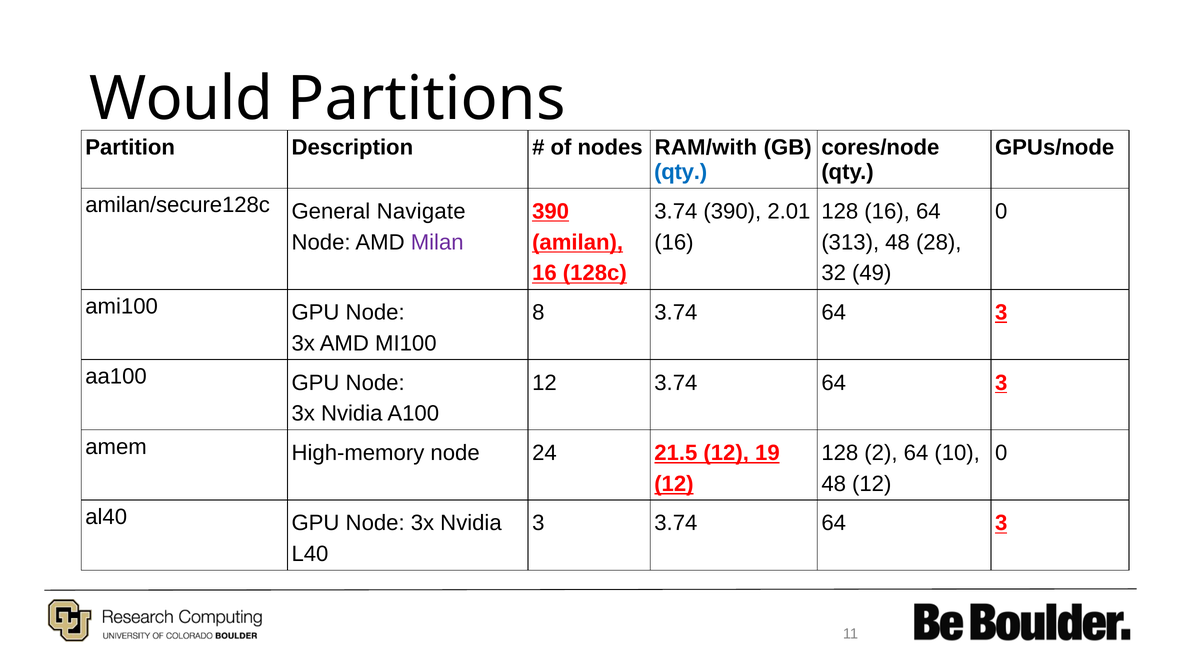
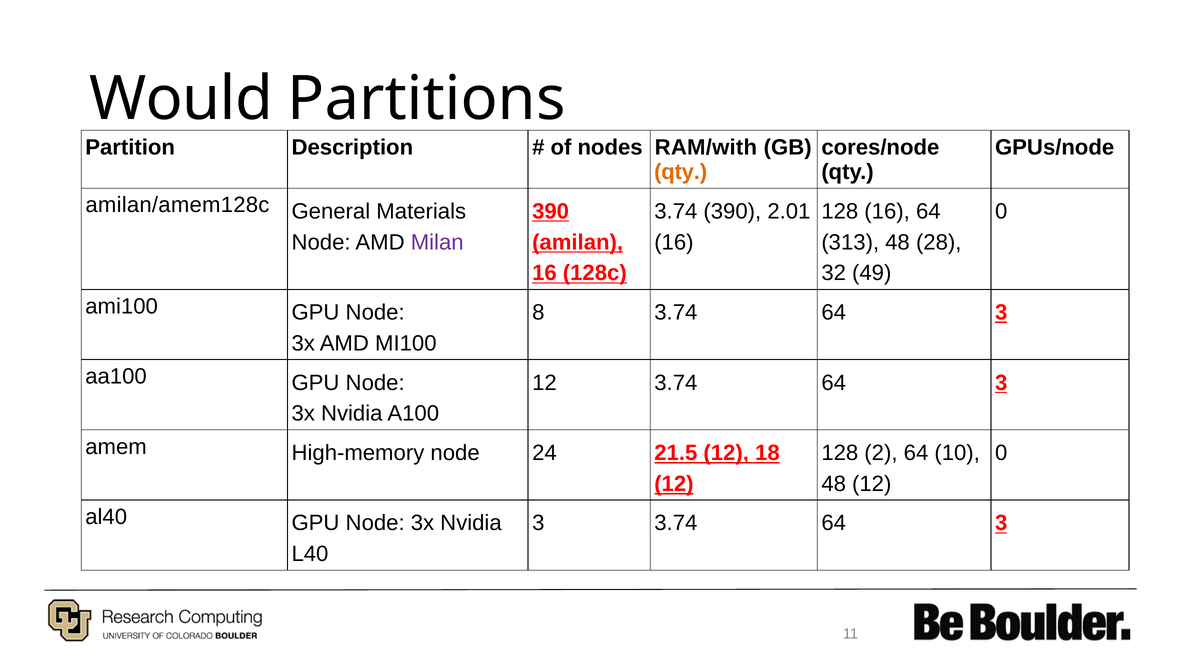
qty colour: blue -> orange (681, 172)
amilan/secure128c: amilan/secure128c -> amilan/amem128c (177, 205)
Navigate: Navigate -> Materials (421, 211)
19: 19 -> 18 (767, 453)
